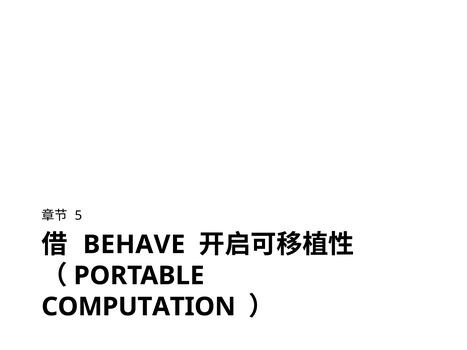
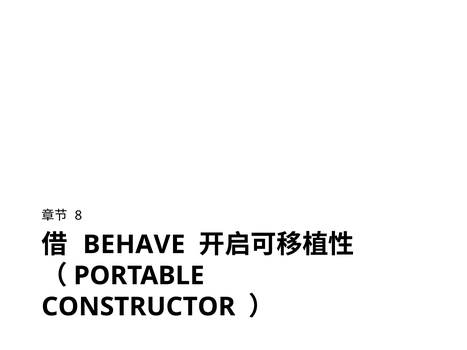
5: 5 -> 8 (78, 216)
COMPUTATION: COMPUTATION -> CONSTRUCTOR (138, 307)
